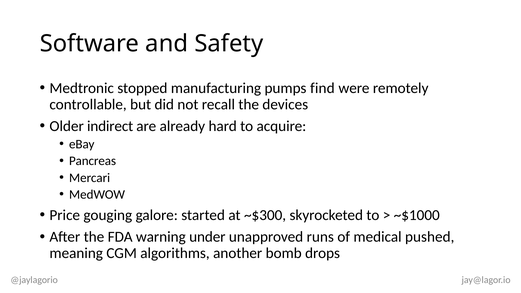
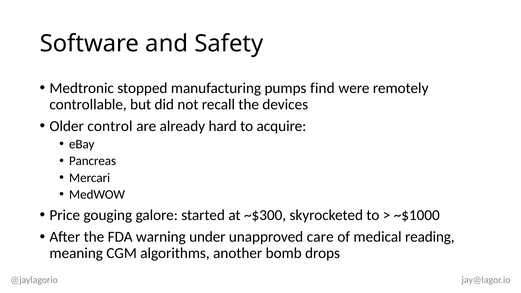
indirect: indirect -> control (110, 126)
runs: runs -> care (320, 237)
pushed: pushed -> reading (430, 237)
